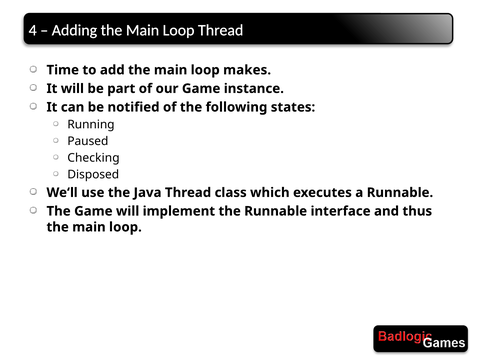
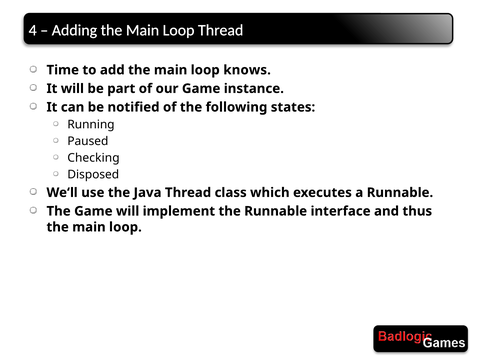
makes: makes -> knows (247, 70)
